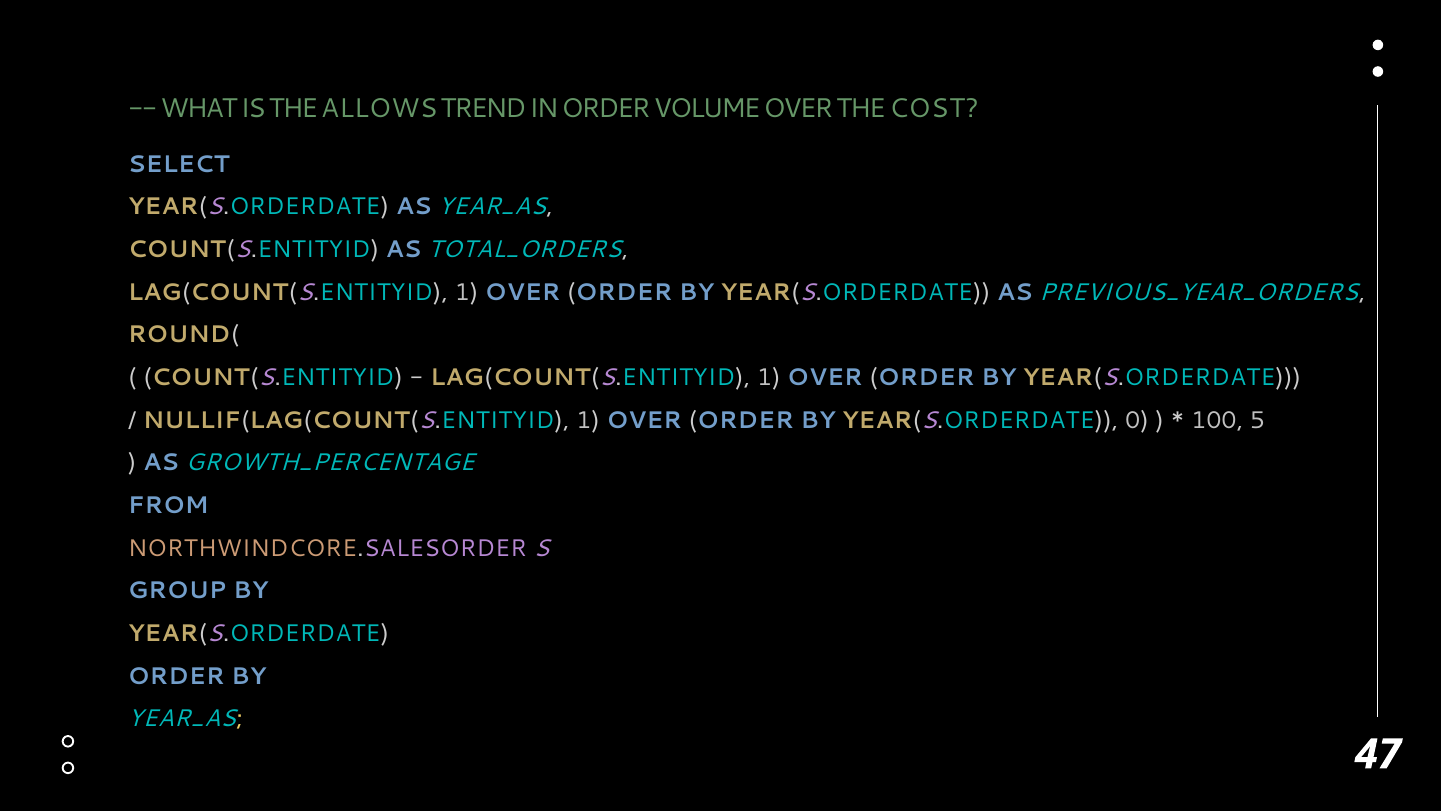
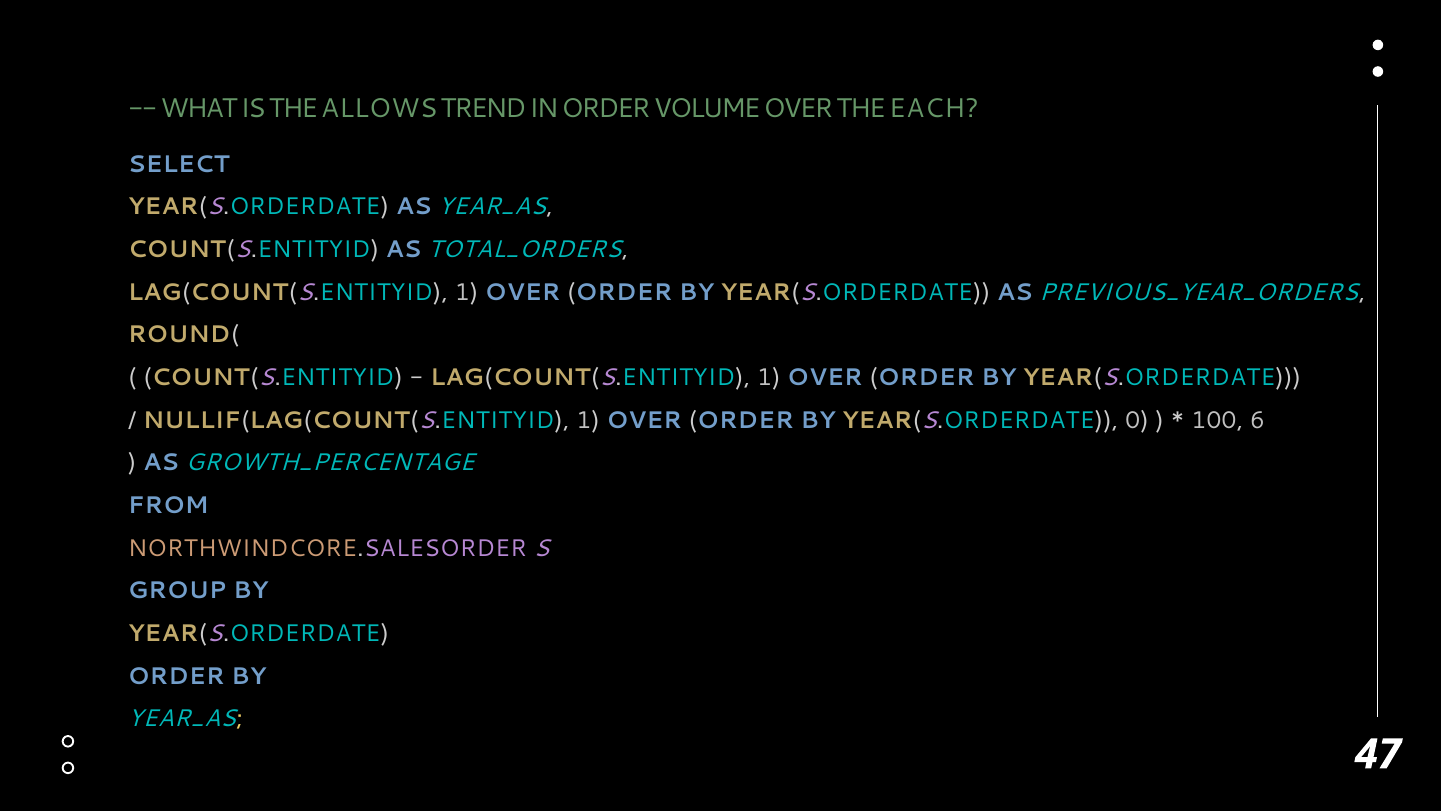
COST: COST -> EACH (934, 108)
5: 5 -> 6 (1258, 420)
